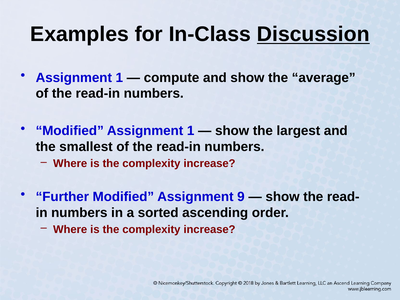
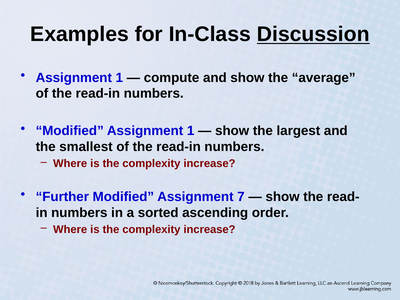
9: 9 -> 7 (241, 197)
